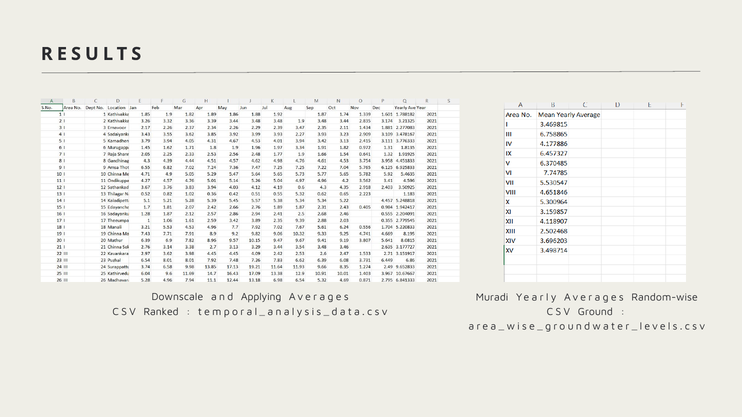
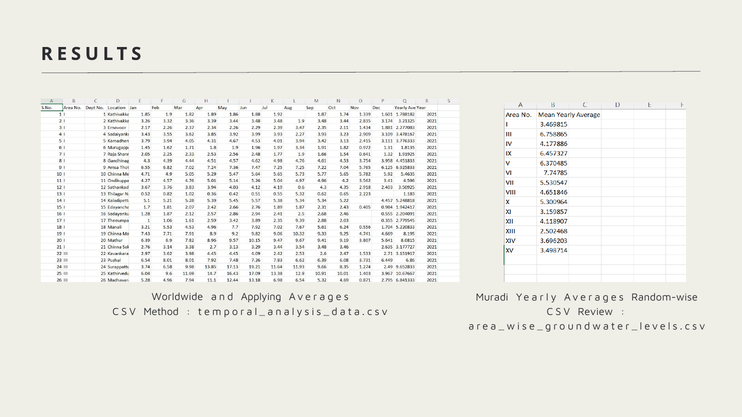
Downscale: Downscale -> Worldwide (177, 297)
Ranked: Ranked -> Method (161, 312)
Ground: Ground -> Review (595, 312)
